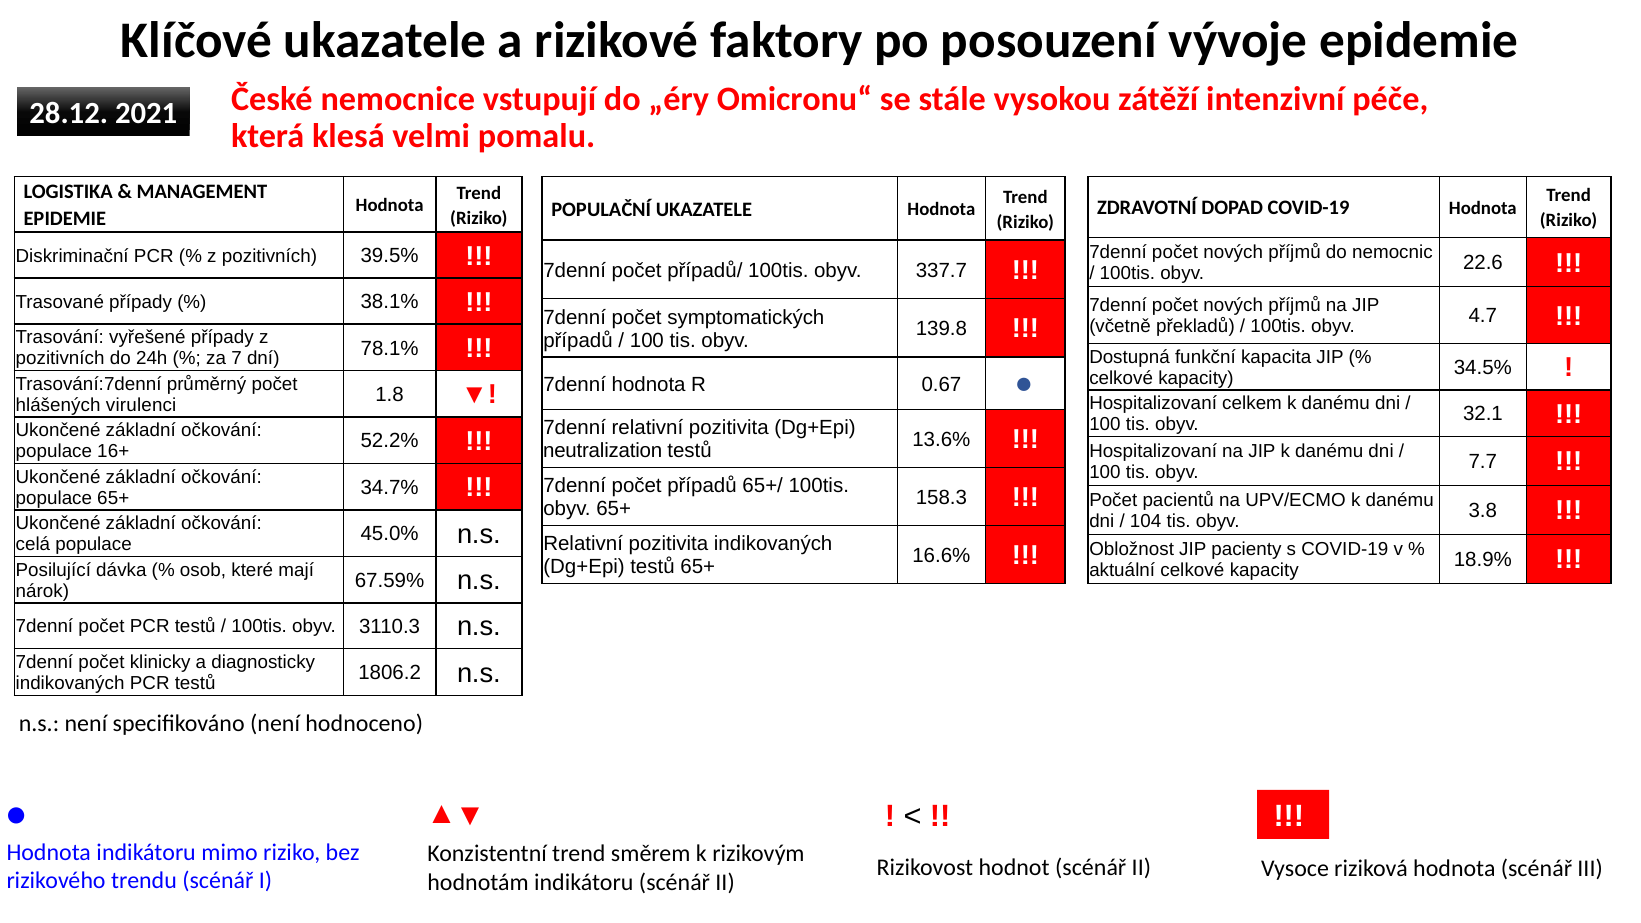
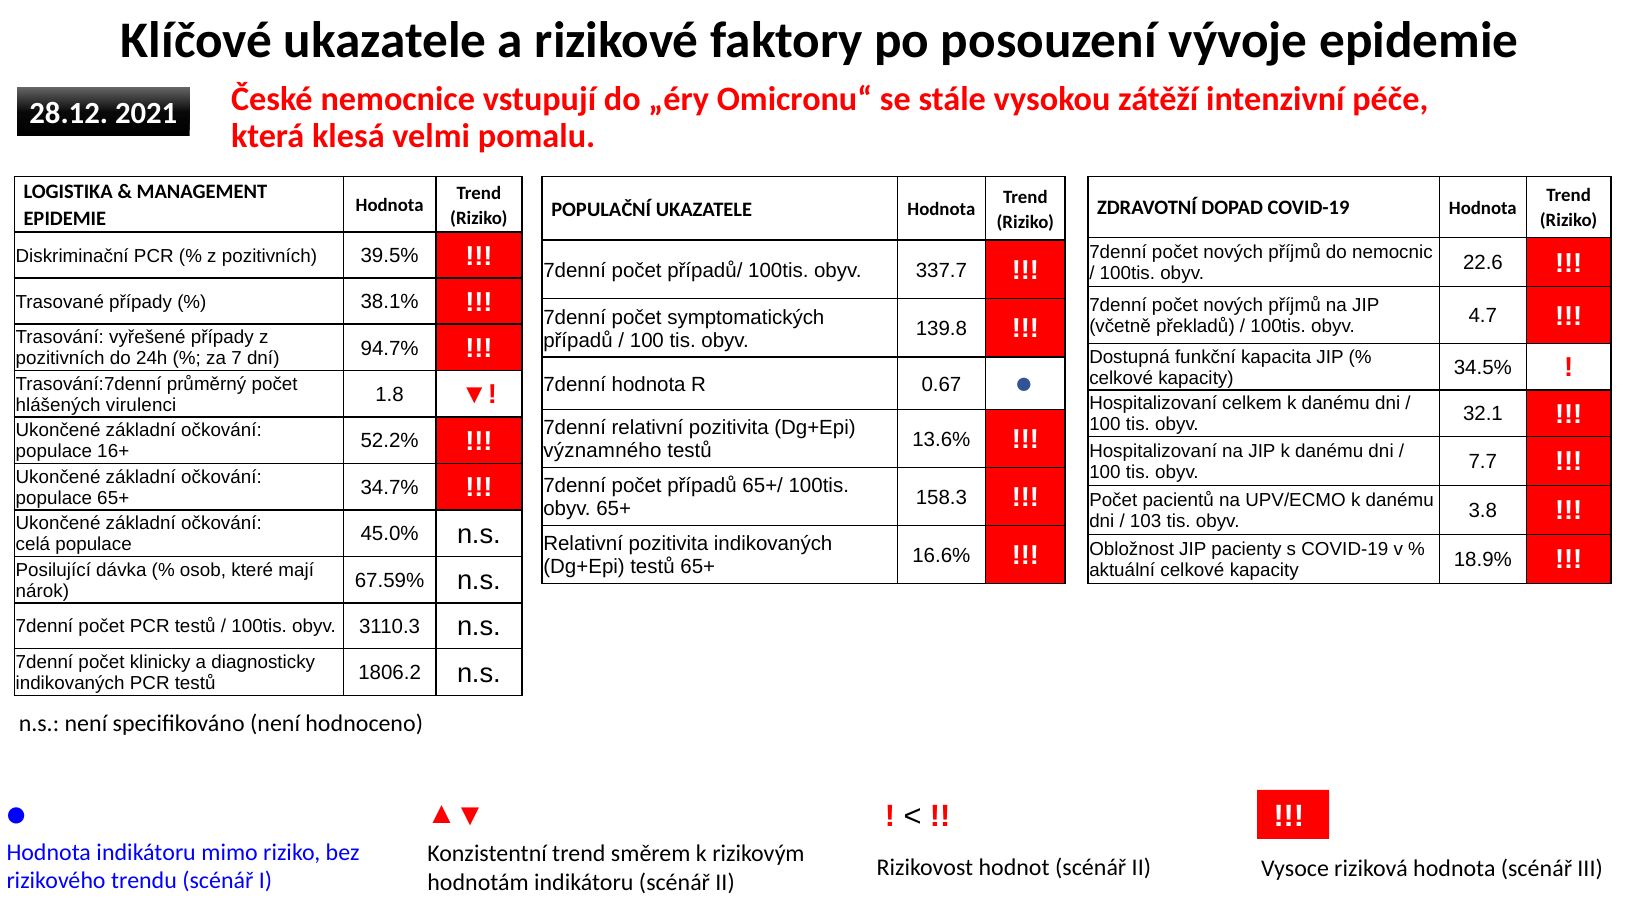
78.1%: 78.1% -> 94.7% (390, 348)
neutralization: neutralization -> významného (602, 451)
104: 104 -> 103 (1146, 521)
